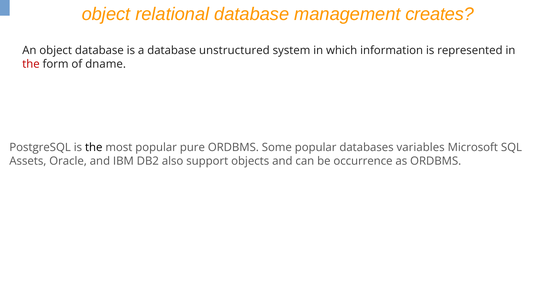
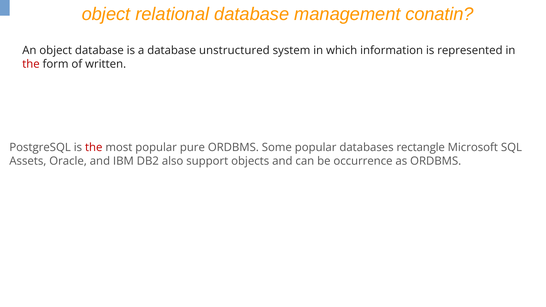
creates: creates -> conatin (440, 14)
dname: dname -> written (106, 64)
the colour: black -> red (94, 147)
variables: variables -> rectangle (421, 147)
